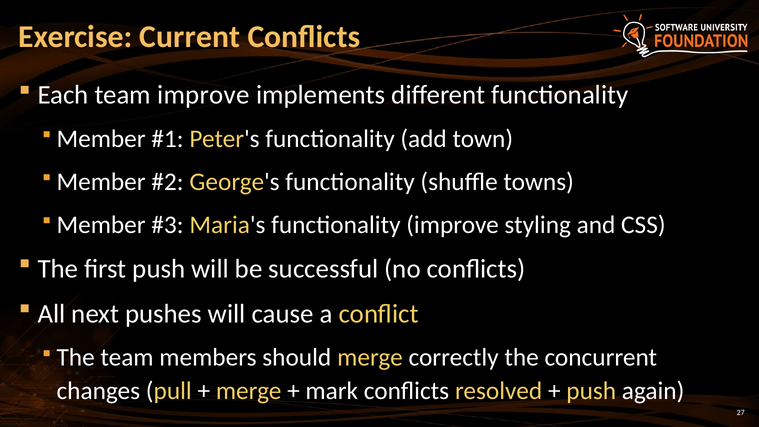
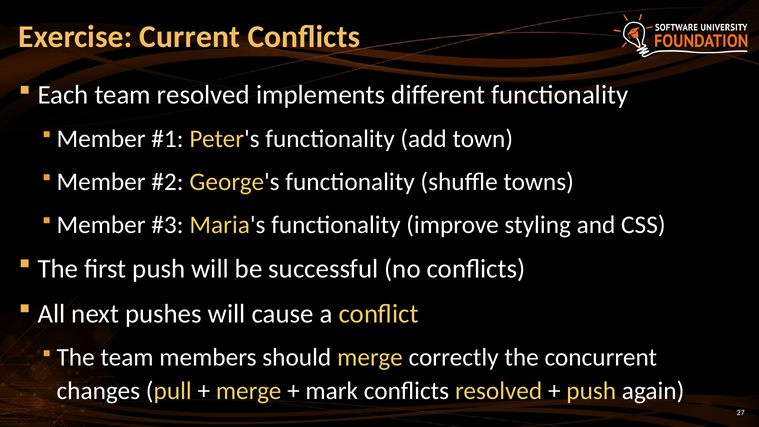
team improve: improve -> resolved (203, 95)
